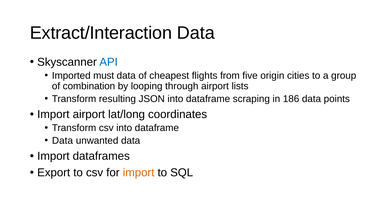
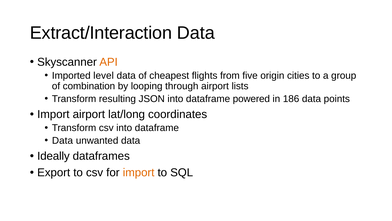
API colour: blue -> orange (109, 62)
must: must -> level (104, 75)
scraping: scraping -> powered (251, 99)
Import: Import -> Ideally (53, 156)
